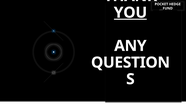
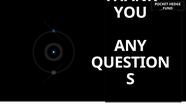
YOU underline: present -> none (130, 13)
